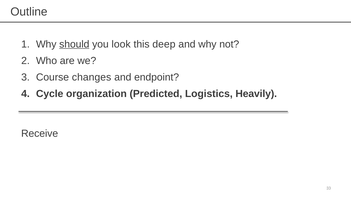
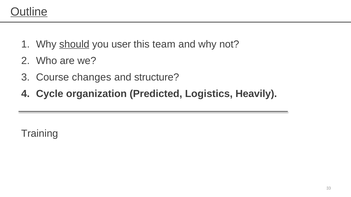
Outline underline: none -> present (29, 12)
look: look -> user (121, 44)
deep: deep -> team (164, 44)
endpoint: endpoint -> structure (157, 77)
Receive: Receive -> Training (40, 134)
